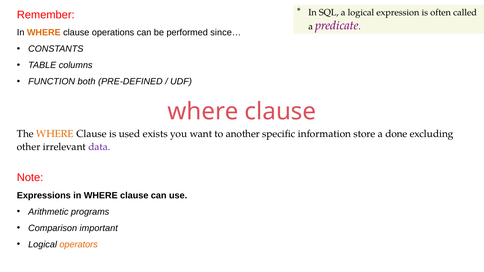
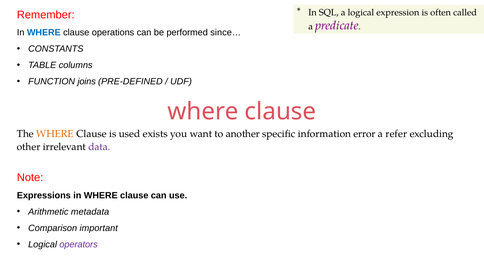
WHERE colour: orange -> blue (44, 33)
both: both -> joins (87, 82)
store: store -> error (365, 134)
done: done -> refer (396, 134)
programs: programs -> metadata (90, 212)
operators colour: orange -> purple (79, 245)
